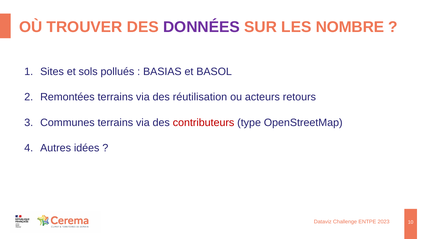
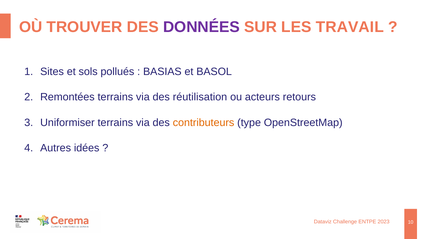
NOMBRE: NOMBRE -> TRAVAIL (350, 27)
Communes: Communes -> Uniformiser (67, 123)
contributeurs colour: red -> orange (204, 123)
